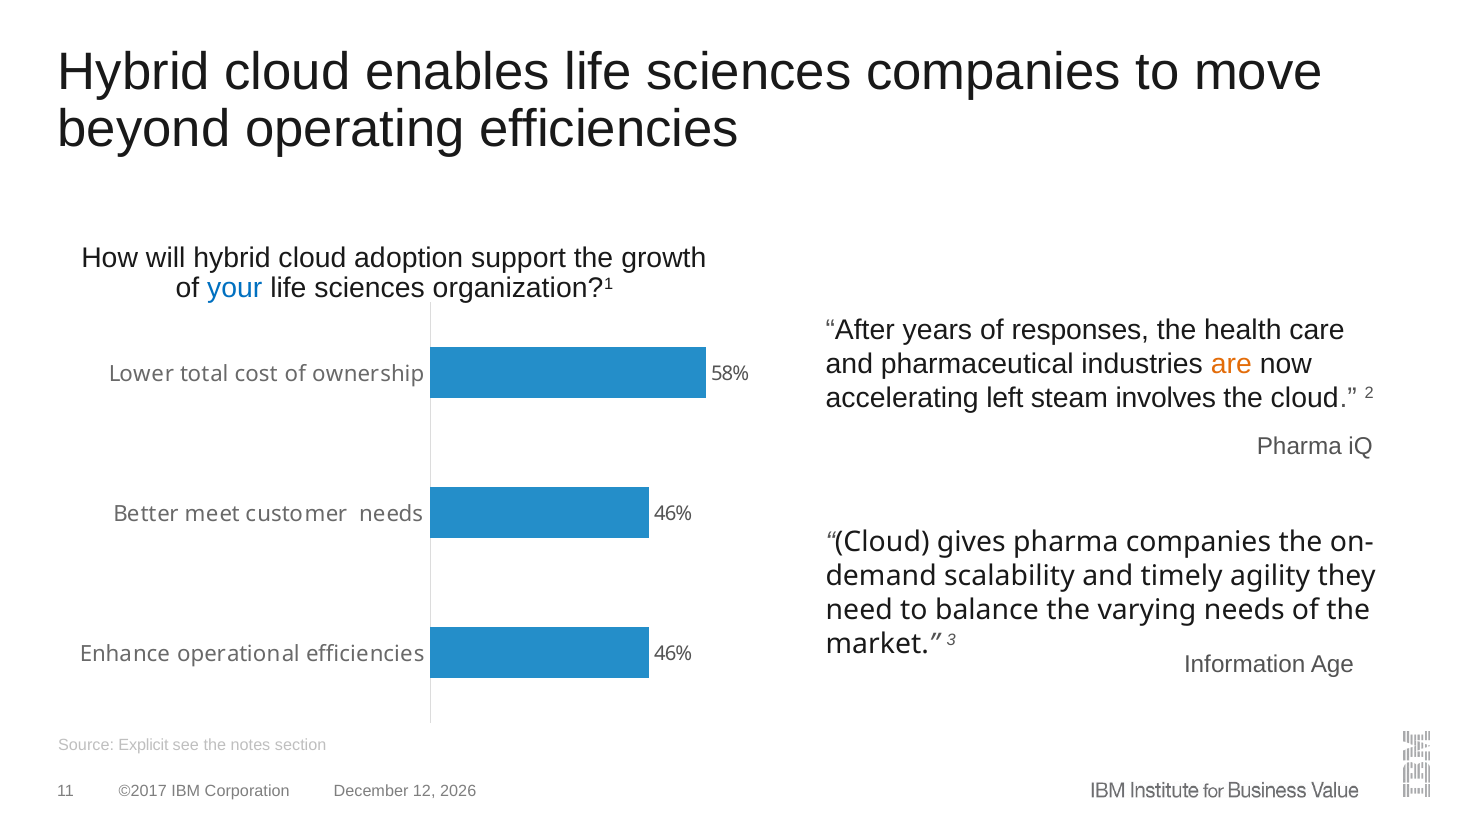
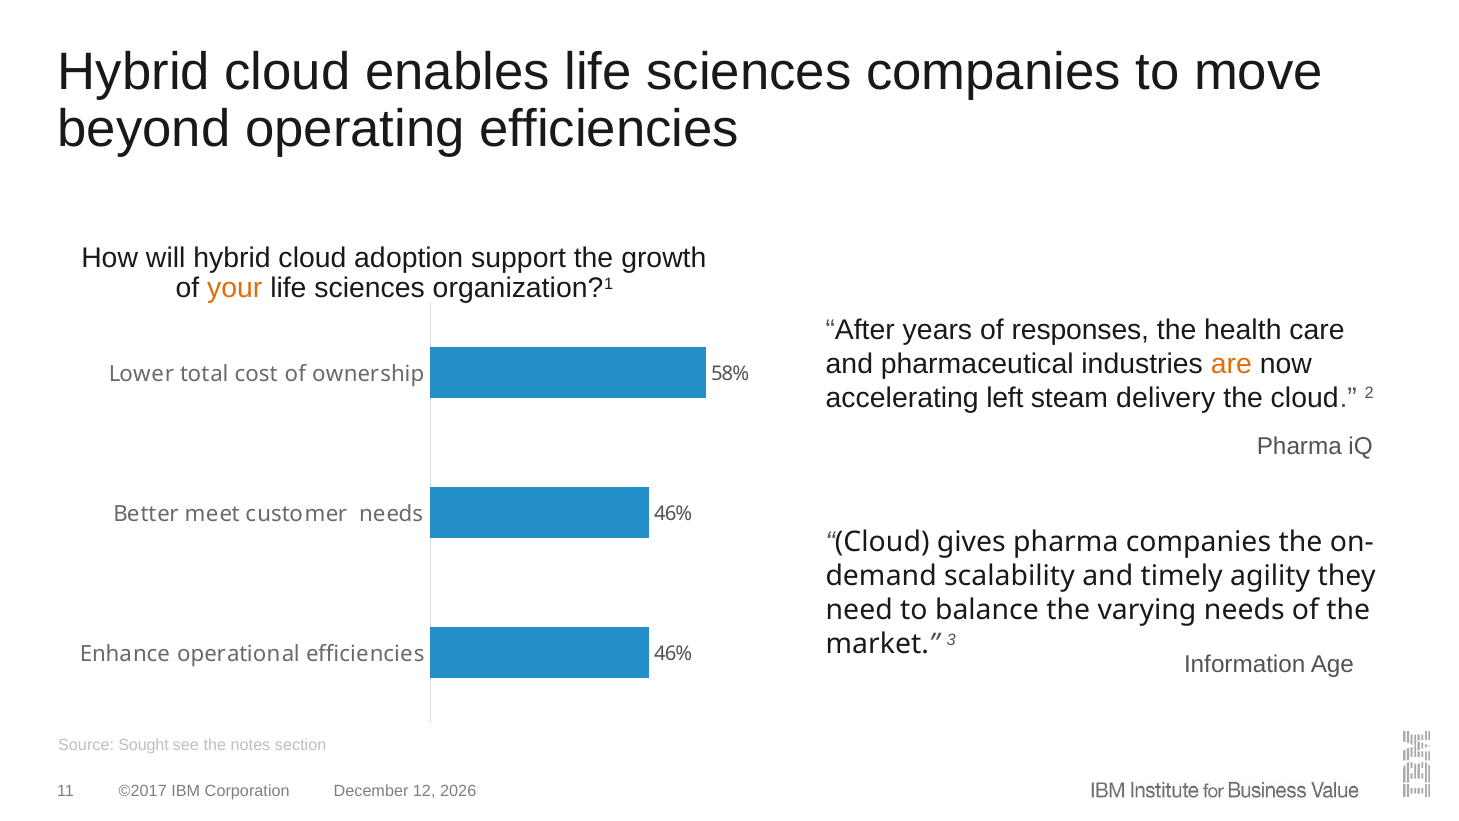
your colour: blue -> orange (235, 288)
involves: involves -> delivery (1166, 398)
Explicit: Explicit -> Sought (144, 744)
